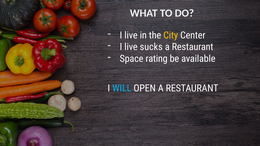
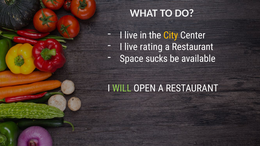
sucks: sucks -> rating (151, 47)
rating: rating -> sucks (157, 59)
WILL colour: light blue -> light green (122, 88)
